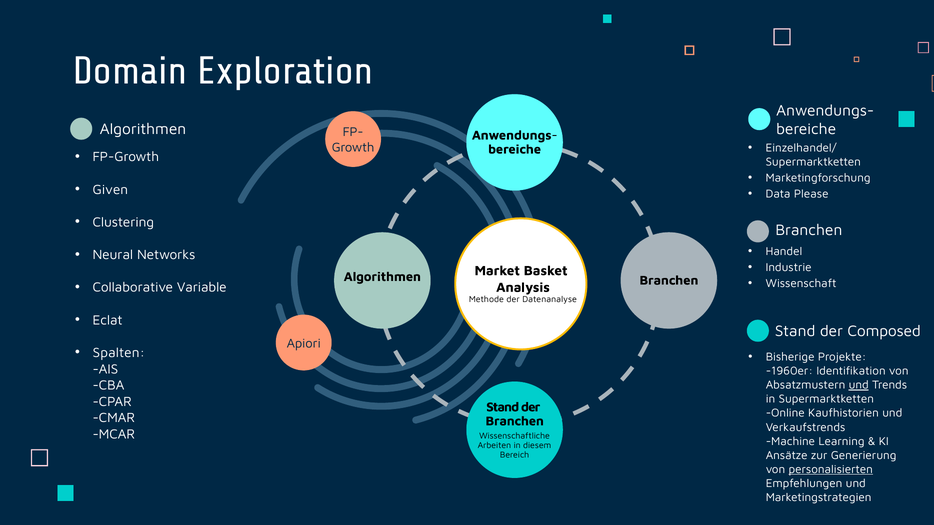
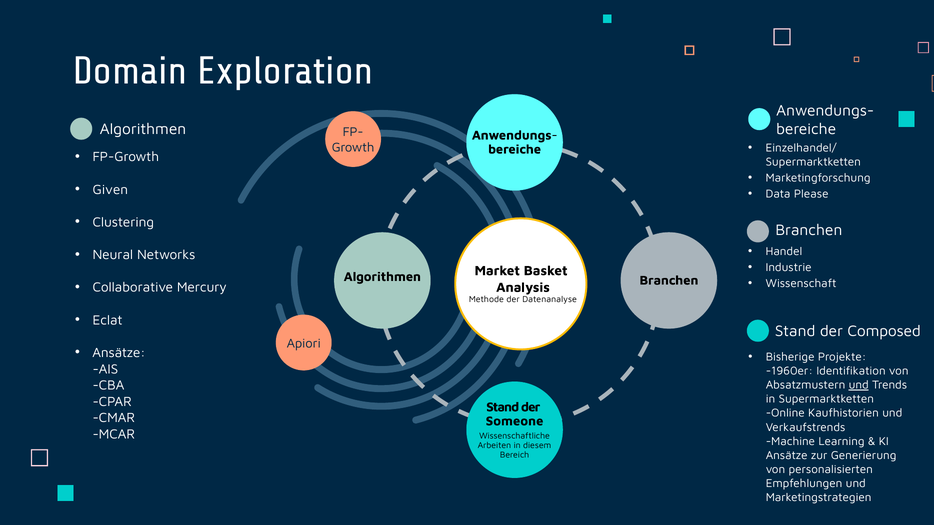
Variable: Variable -> Mercury (202, 288)
Spalten: Spalten -> Ansätze (119, 353)
Branchen: Branchen -> Someone (515, 421)
personalisierten underline: present -> none (831, 470)
